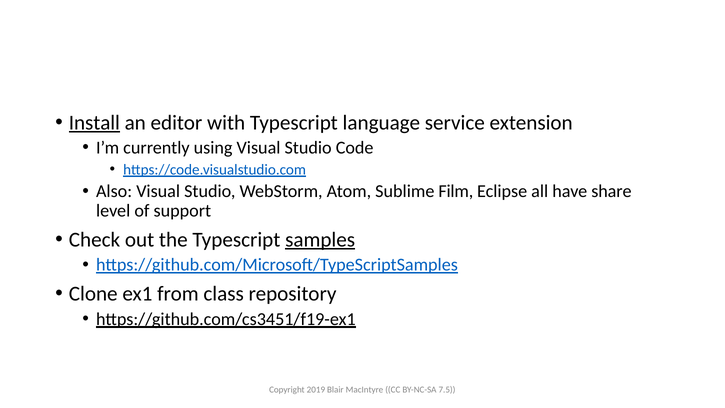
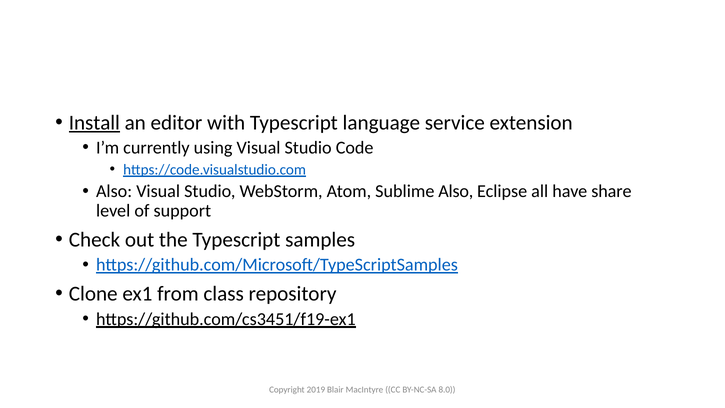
Sublime Film: Film -> Also (456, 191)
samples underline: present -> none (320, 240)
7.5: 7.5 -> 8.0 (447, 389)
